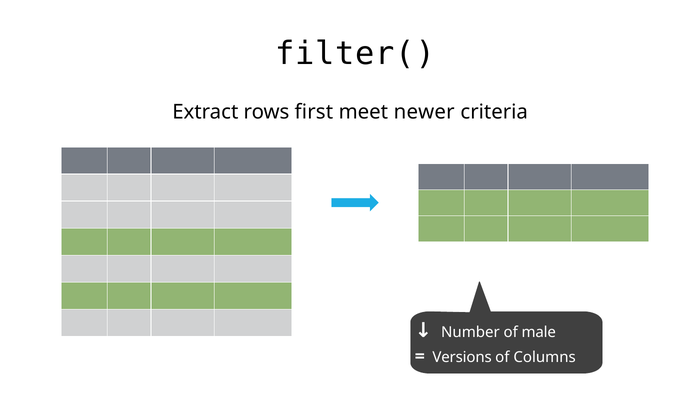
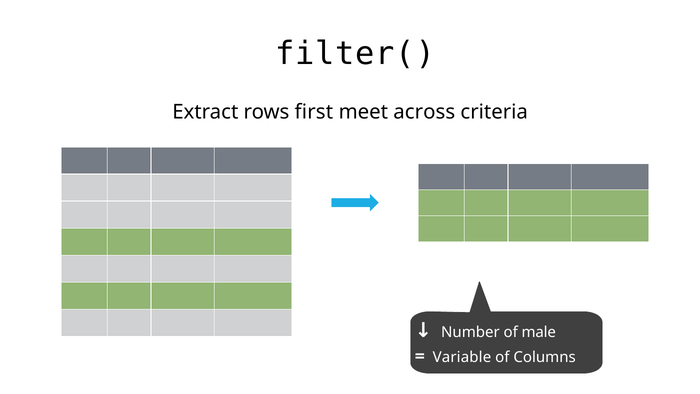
newer: newer -> across (424, 112)
Versions: Versions -> Variable (462, 357)
